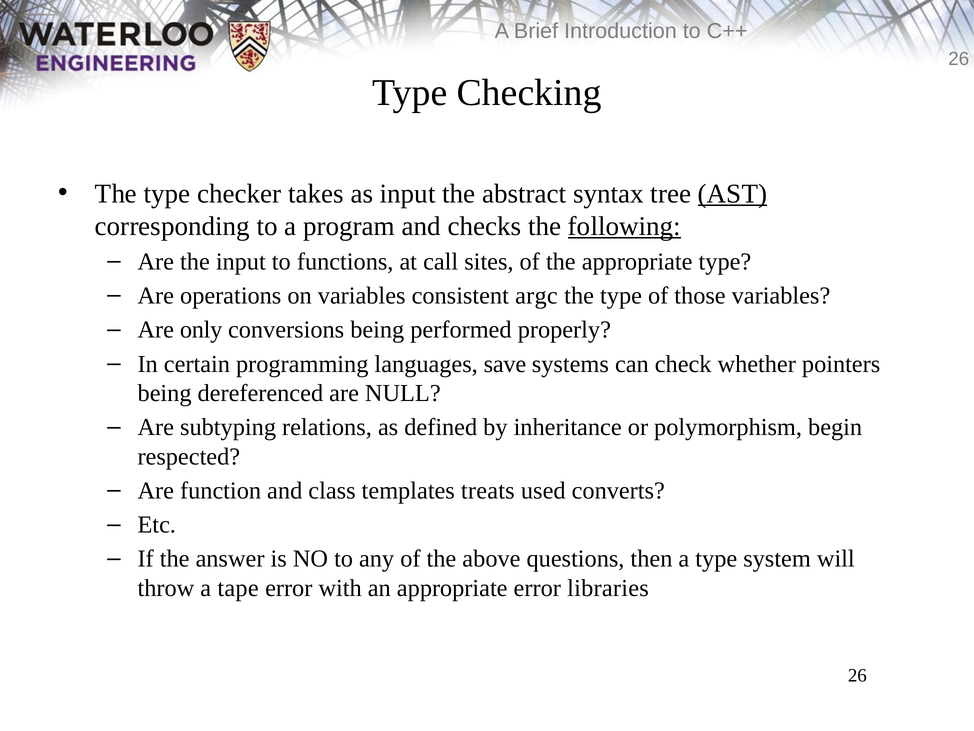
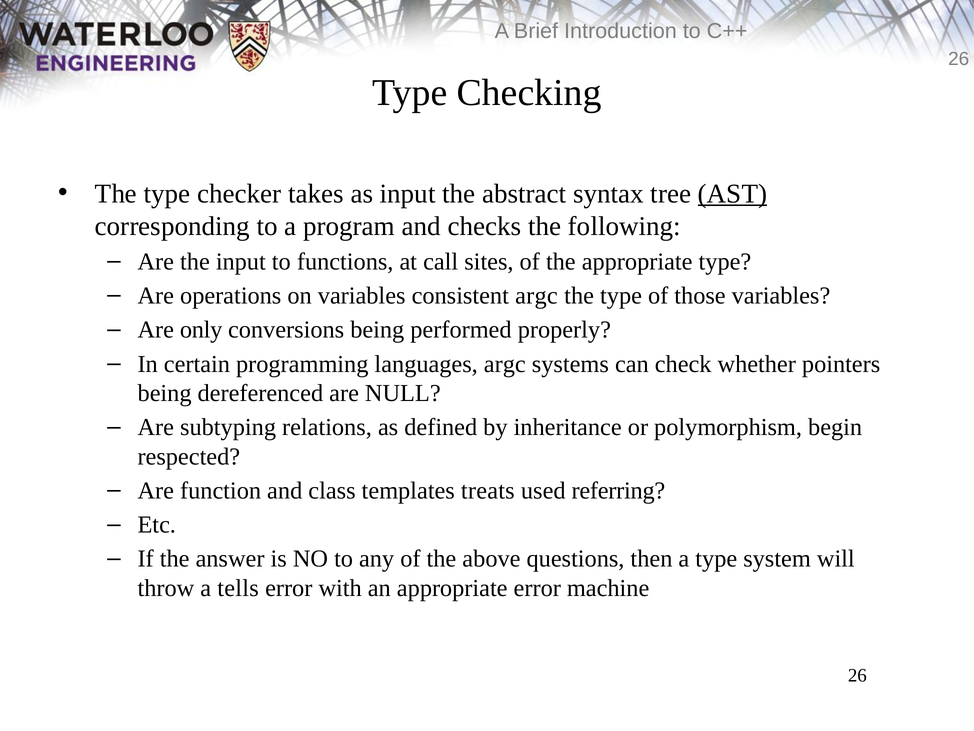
following underline: present -> none (624, 226)
languages save: save -> argc (505, 364)
converts: converts -> referring (618, 490)
tape: tape -> tells (238, 588)
libraries: libraries -> machine (608, 588)
